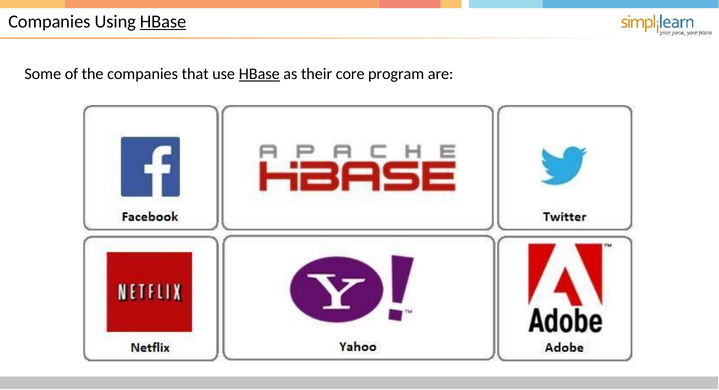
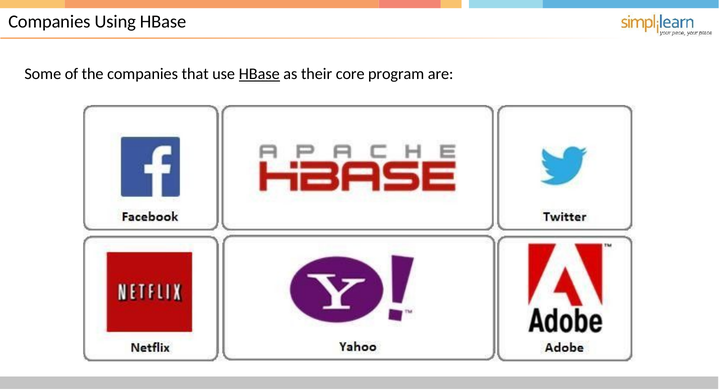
HBase underline: present -> none (163, 21)
